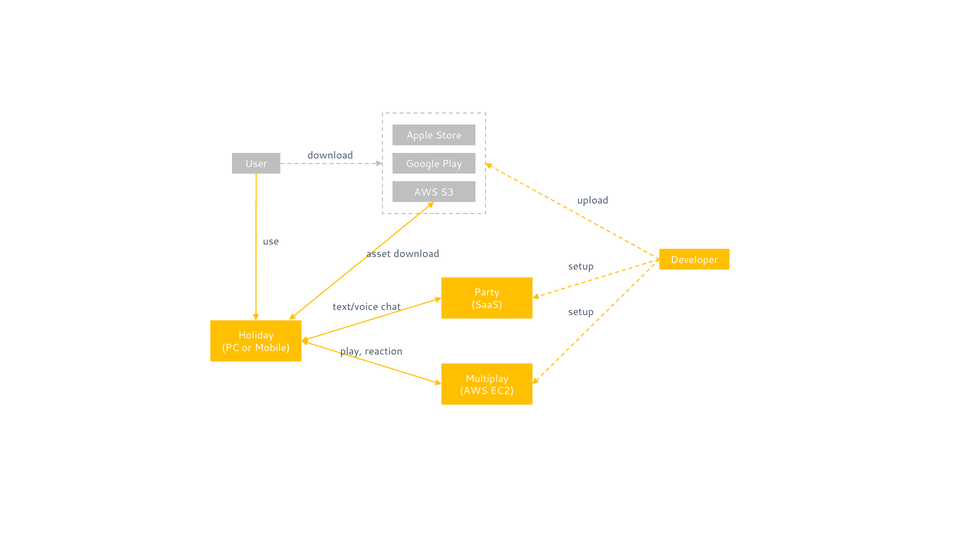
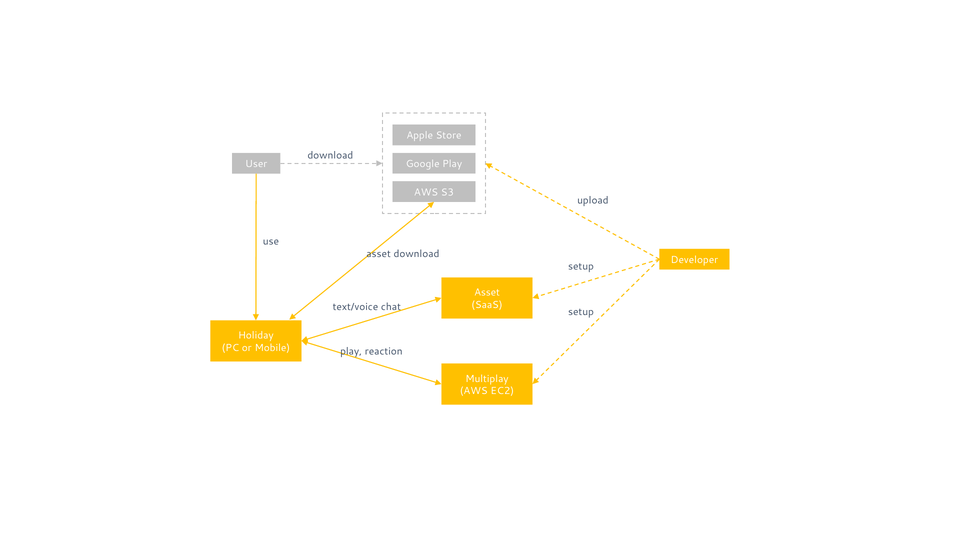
Party: Party -> Asset (487, 292)
